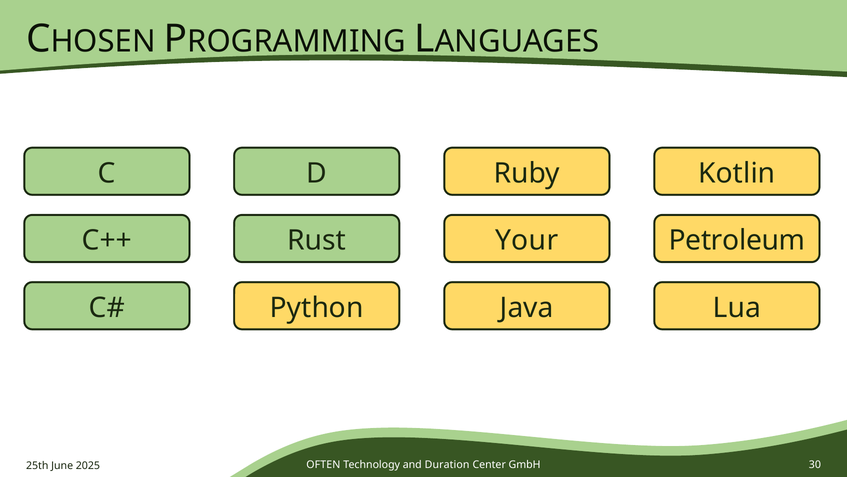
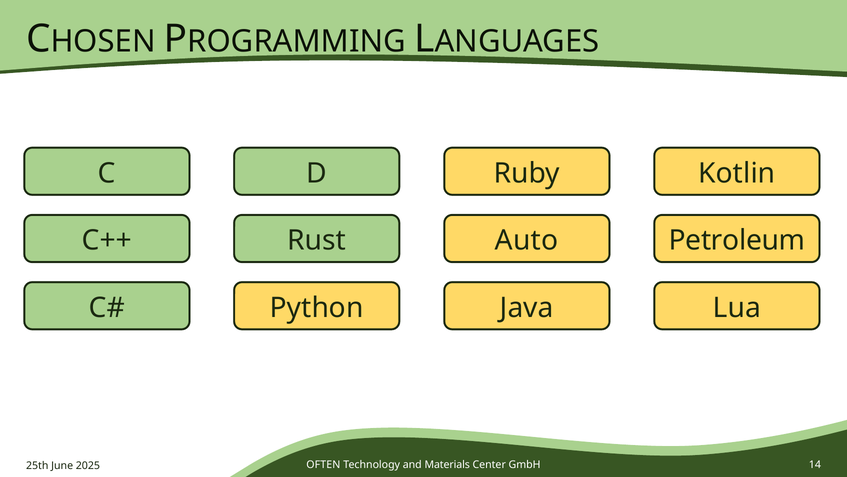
Your: Your -> Auto (527, 240)
Duration: Duration -> Materials (447, 464)
30: 30 -> 14 (815, 464)
